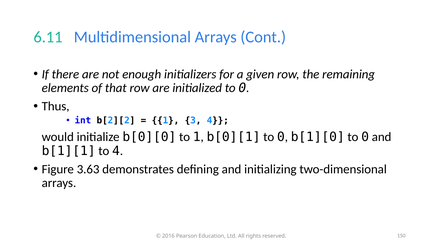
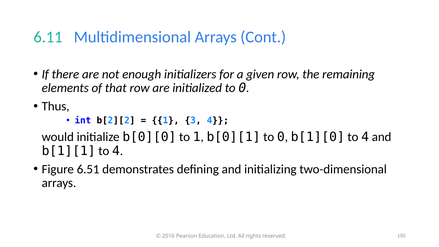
b[1][0 to 0: 0 -> 4 (365, 137)
3.63: 3.63 -> 6.51 (88, 169)
